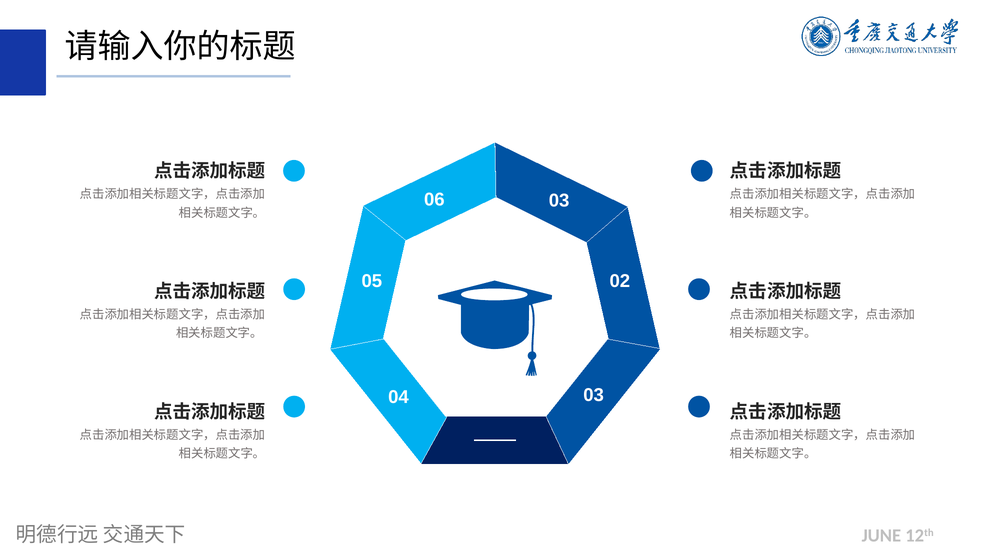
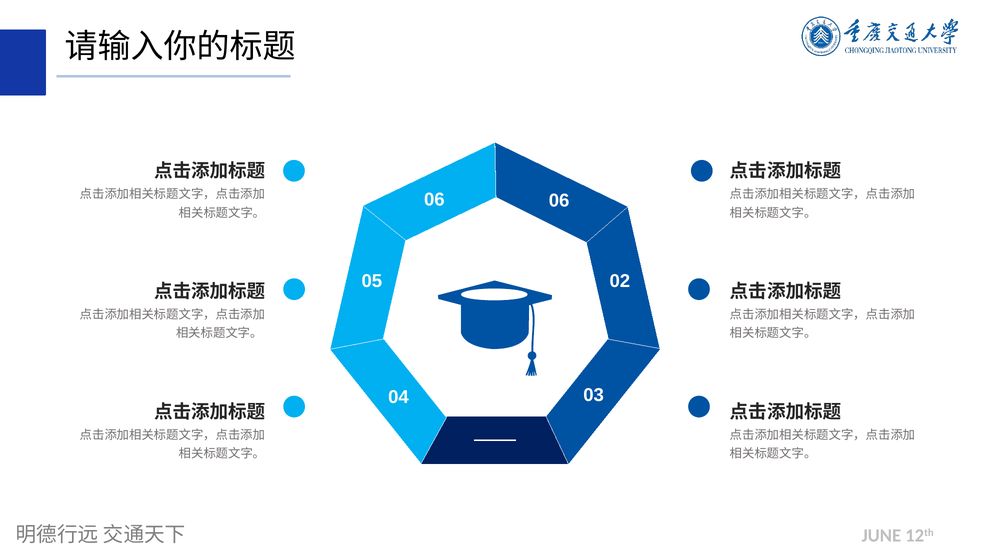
06 03: 03 -> 06 (559, 201)
